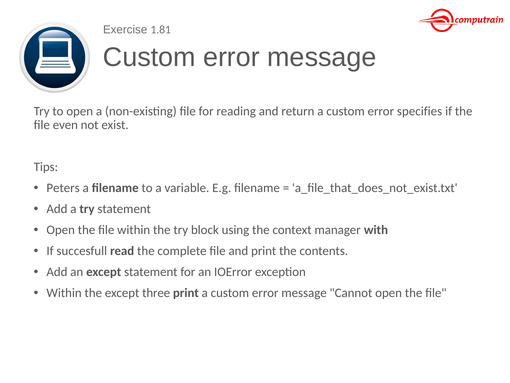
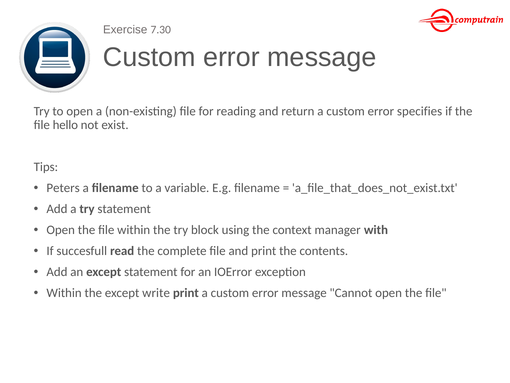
1.81: 1.81 -> 7.30 (161, 30)
even: even -> hello (65, 125)
three: three -> write (156, 293)
